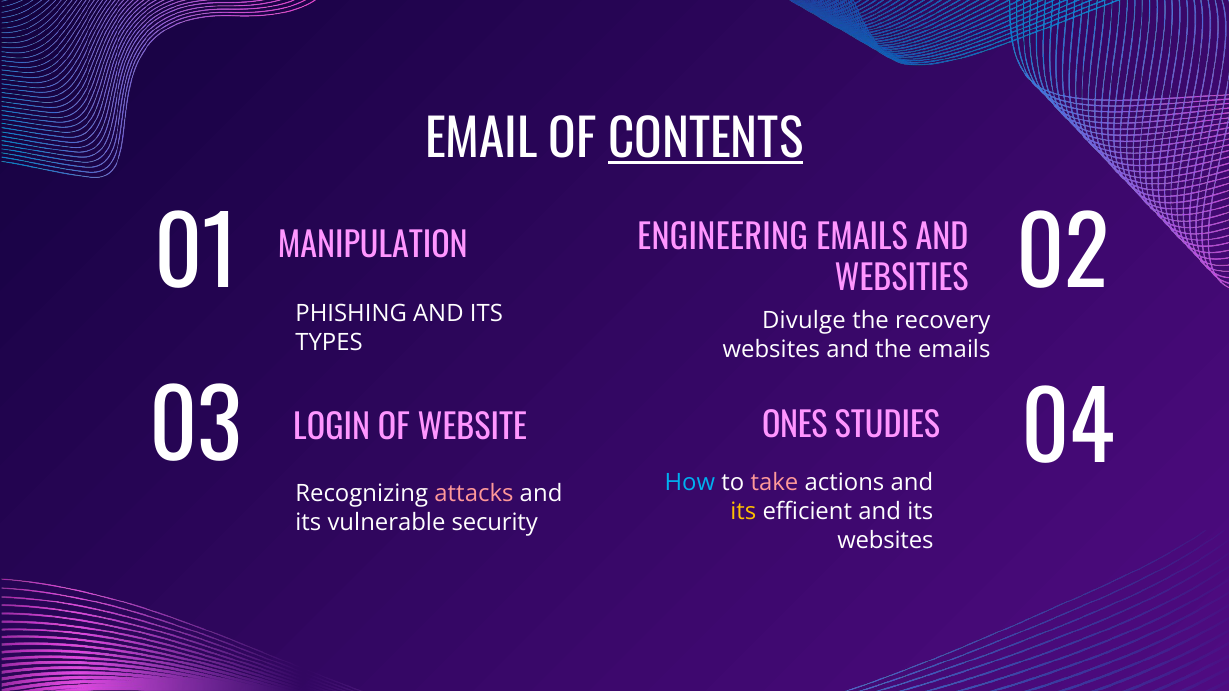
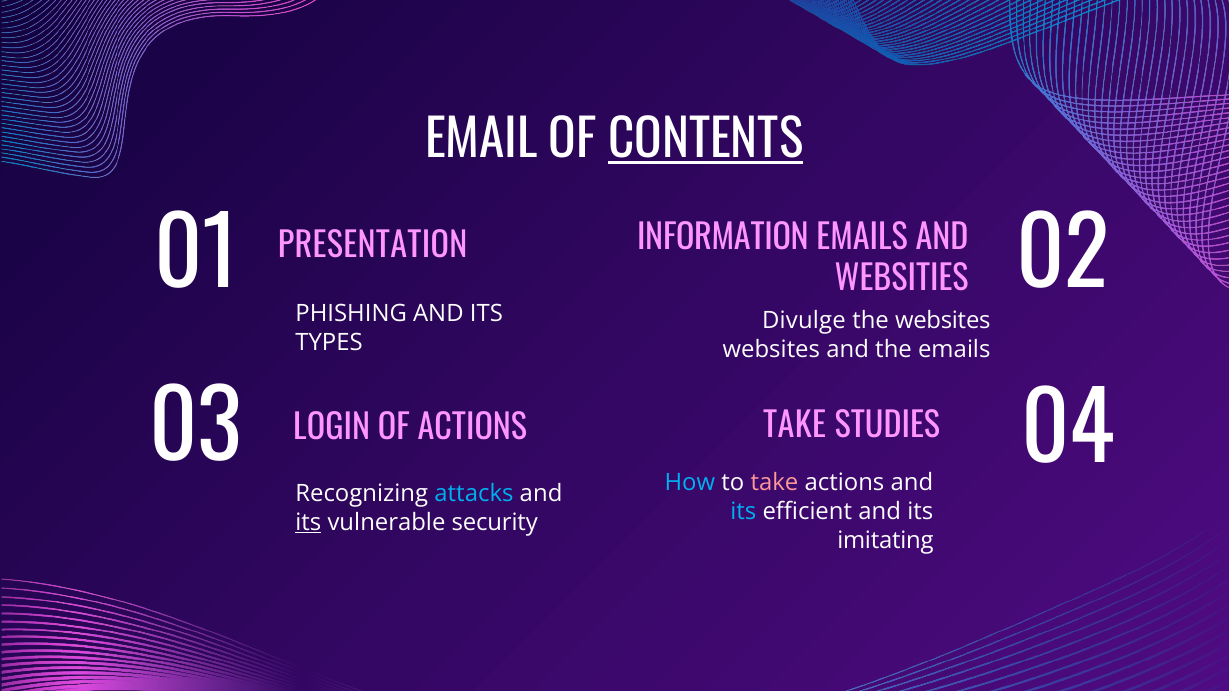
ENGINEERING: ENGINEERING -> INFORMATION (723, 238)
MANIPULATION: MANIPULATION -> PRESENTATION (373, 247)
the recovery: recovery -> websites (943, 321)
OF WEBSITE: WEBSITE -> ACTIONS (472, 429)
ONES: ONES -> TAKE (795, 426)
attacks colour: pink -> light blue (474, 494)
its colour: yellow -> light blue (743, 512)
its underline: none -> present (308, 523)
websites: websites -> imitating (885, 540)
